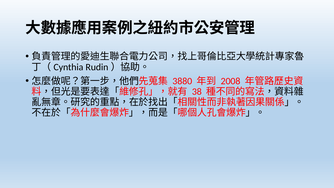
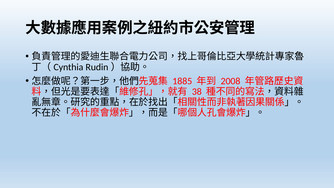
3880: 3880 -> 1885 (182, 81)
